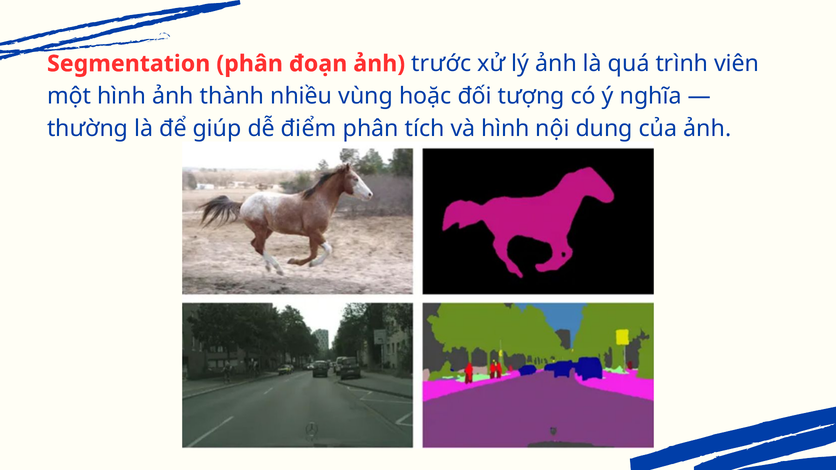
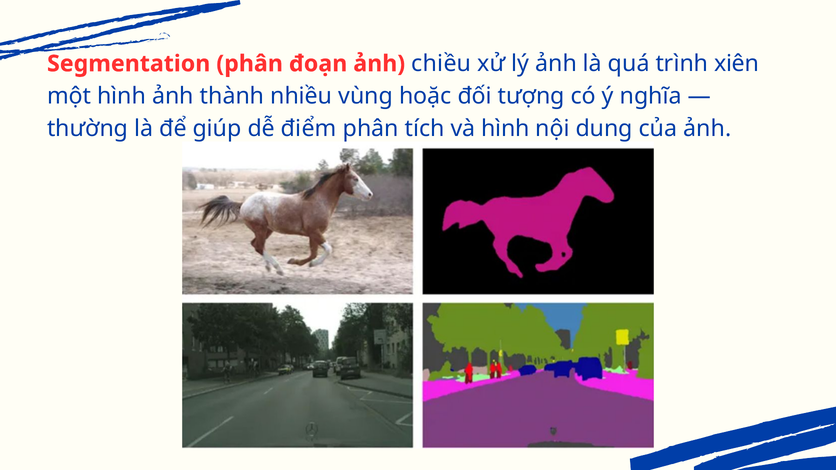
trước: trước -> chiều (441, 64)
viên: viên -> xiên (737, 64)
